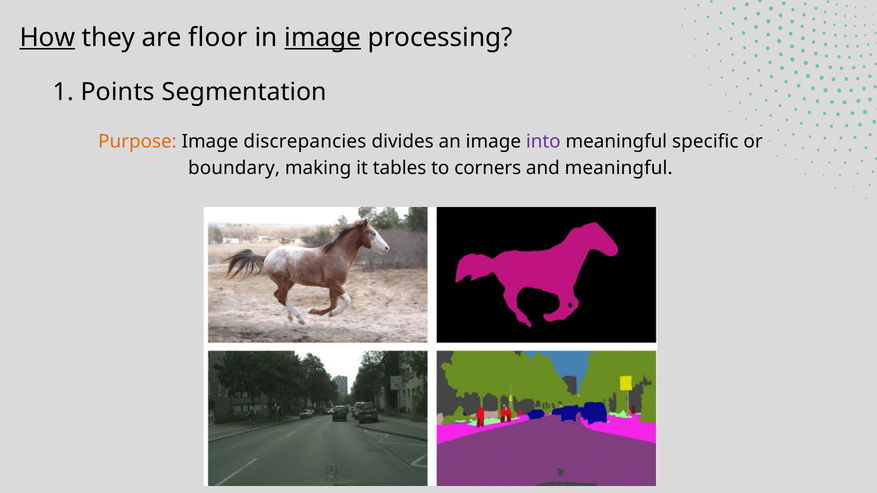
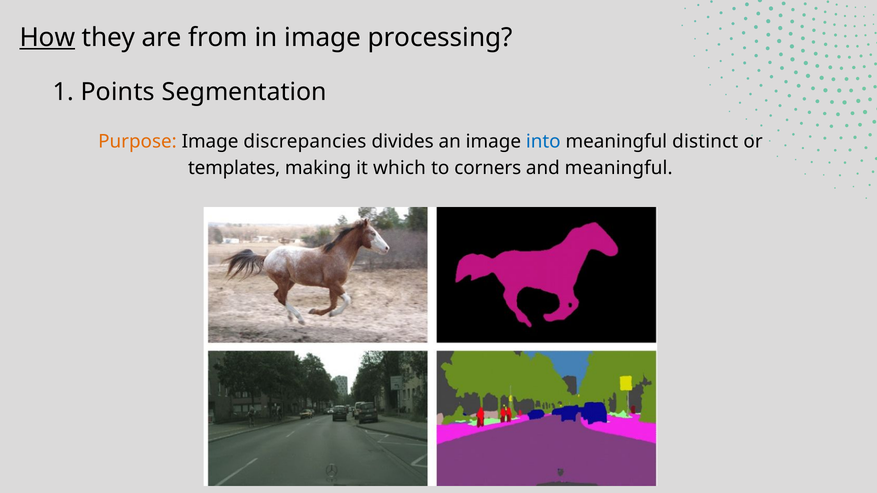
floor: floor -> from (218, 37)
image underline: present -> none (323, 37)
into colour: purple -> blue (543, 142)
specific: specific -> distinct (705, 142)
boundary: boundary -> templates (234, 168)
tables: tables -> which (399, 168)
